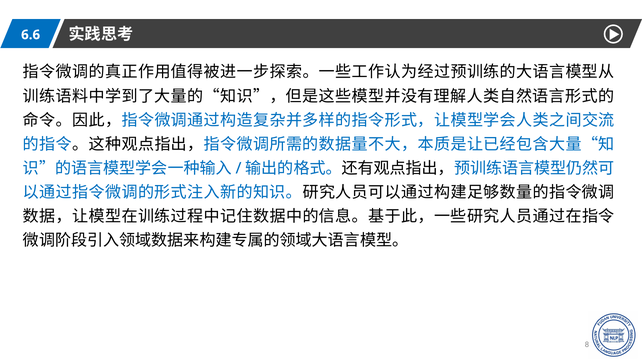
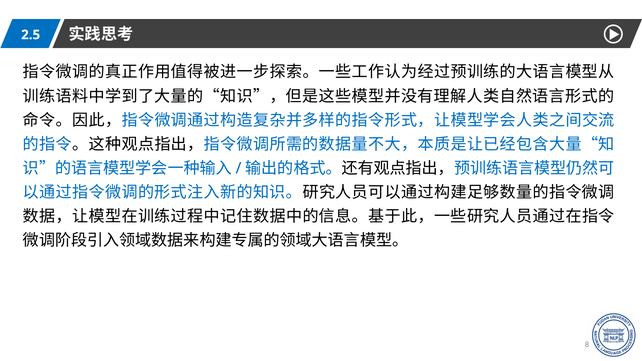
6.6: 6.6 -> 2.5 (31, 35)
